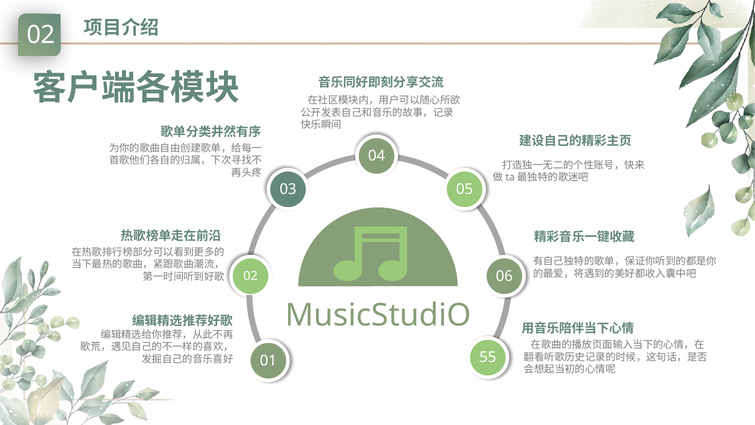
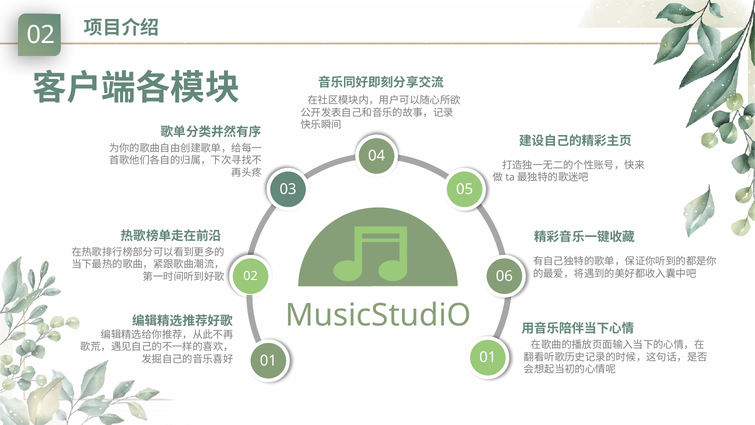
01 55: 55 -> 01 (488, 357)
